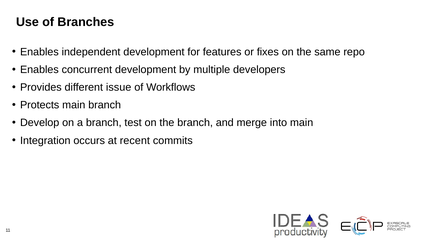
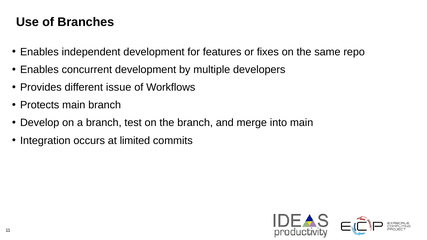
recent: recent -> limited (135, 141)
